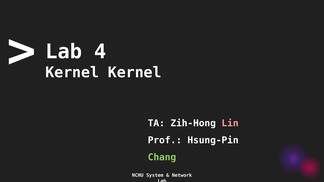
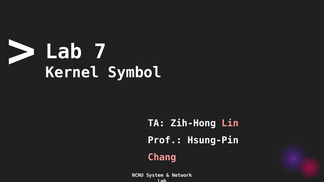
4: 4 -> 7 (100, 52)
Kernel Kernel: Kernel -> Symbol (135, 72)
Chang colour: light green -> pink (162, 158)
